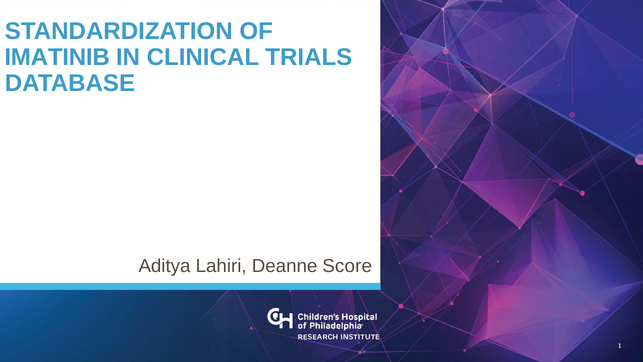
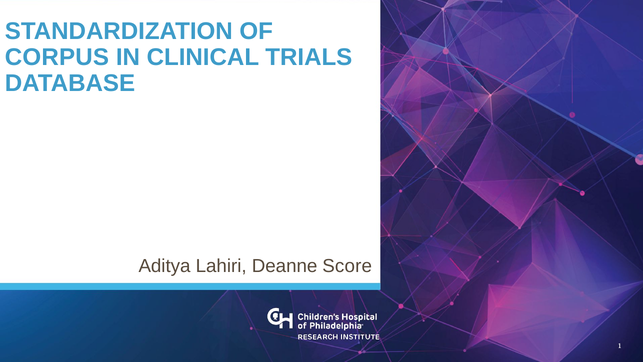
IMATINIB: IMATINIB -> CORPUS (57, 57)
